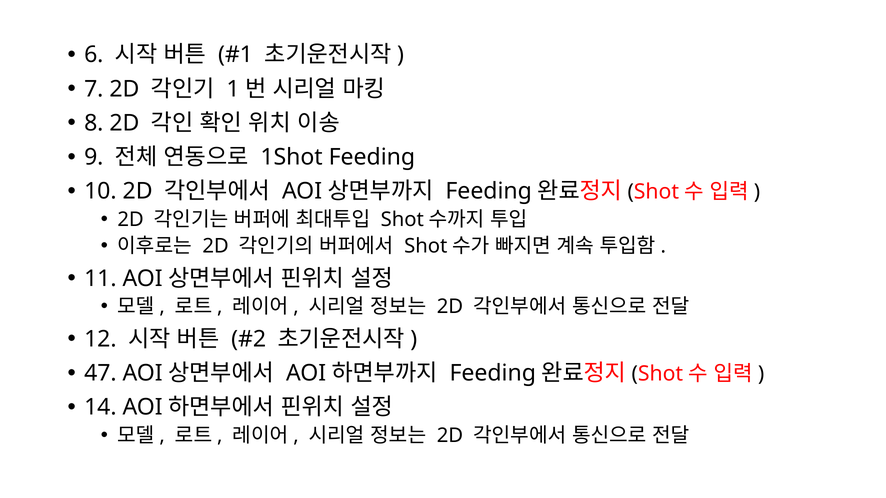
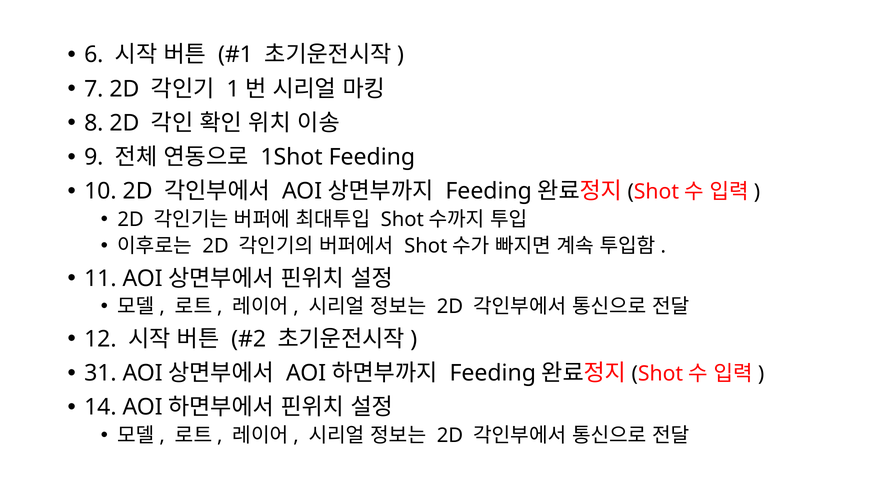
47: 47 -> 31 (100, 373)
